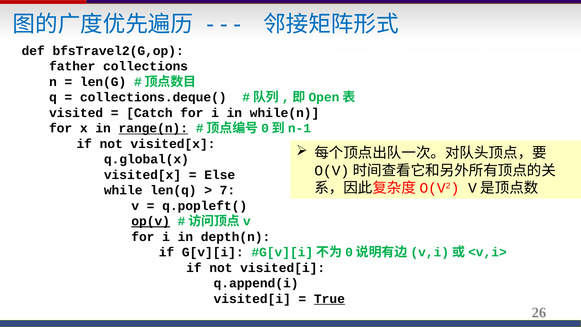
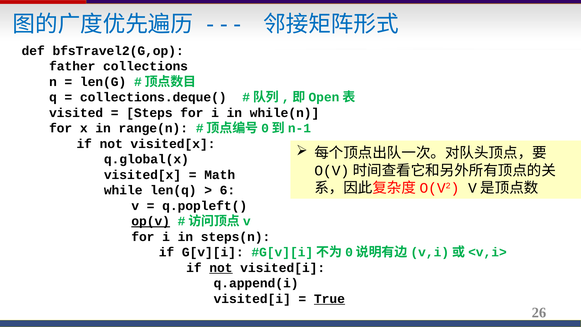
Catch: Catch -> Steps (149, 113)
range(n underline: present -> none (153, 128)
Else: Else -> Math (220, 175)
7: 7 -> 6 (227, 190)
depth(n: depth(n -> steps(n (236, 237)
not underline: none -> present (221, 268)
